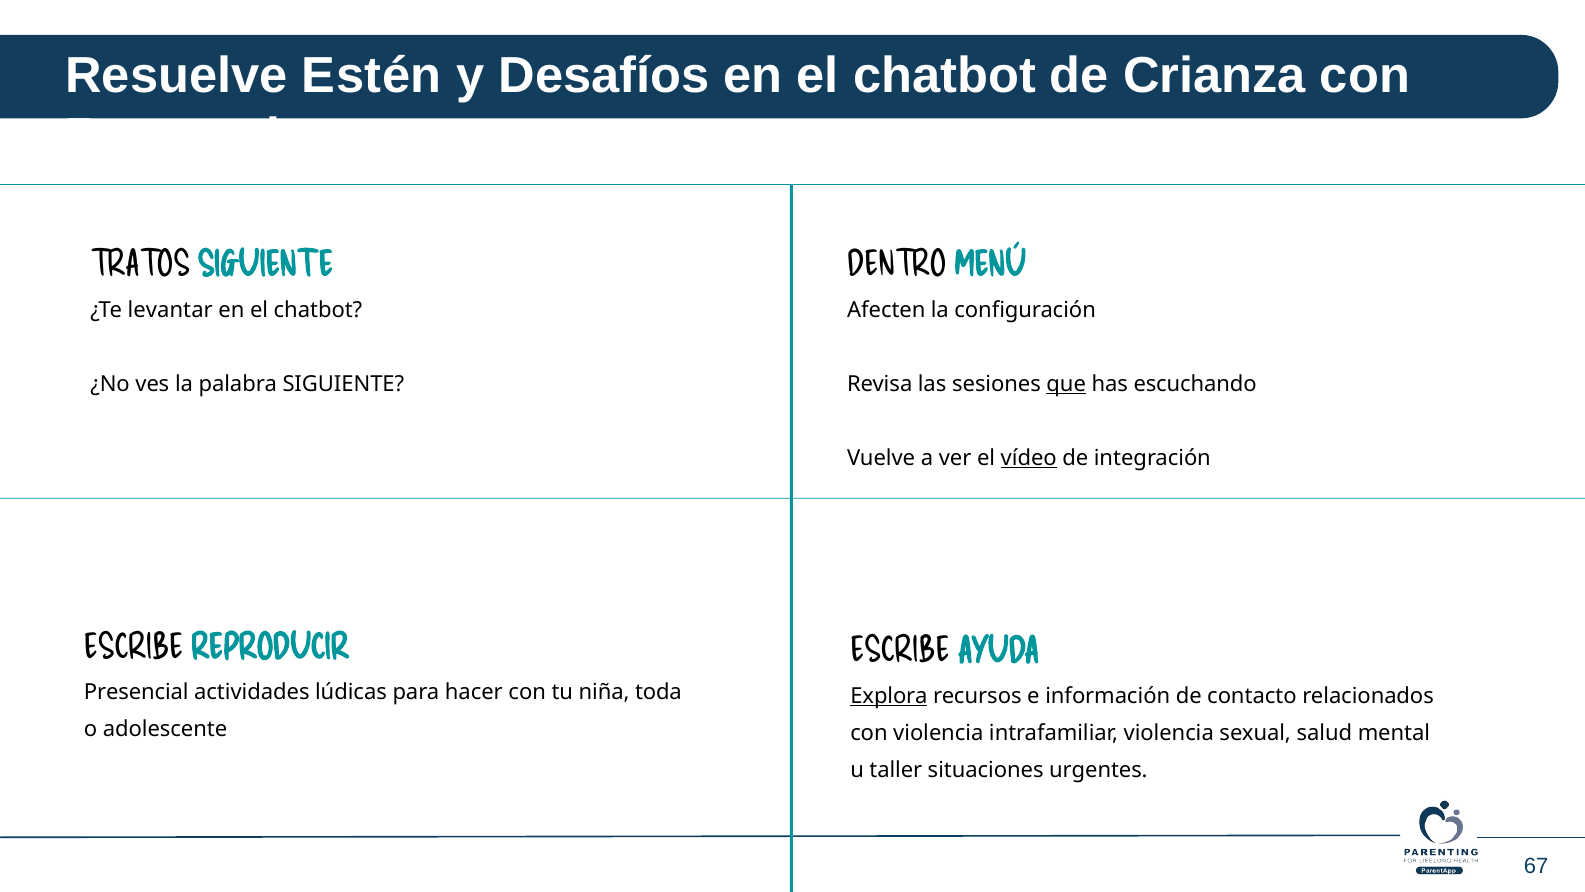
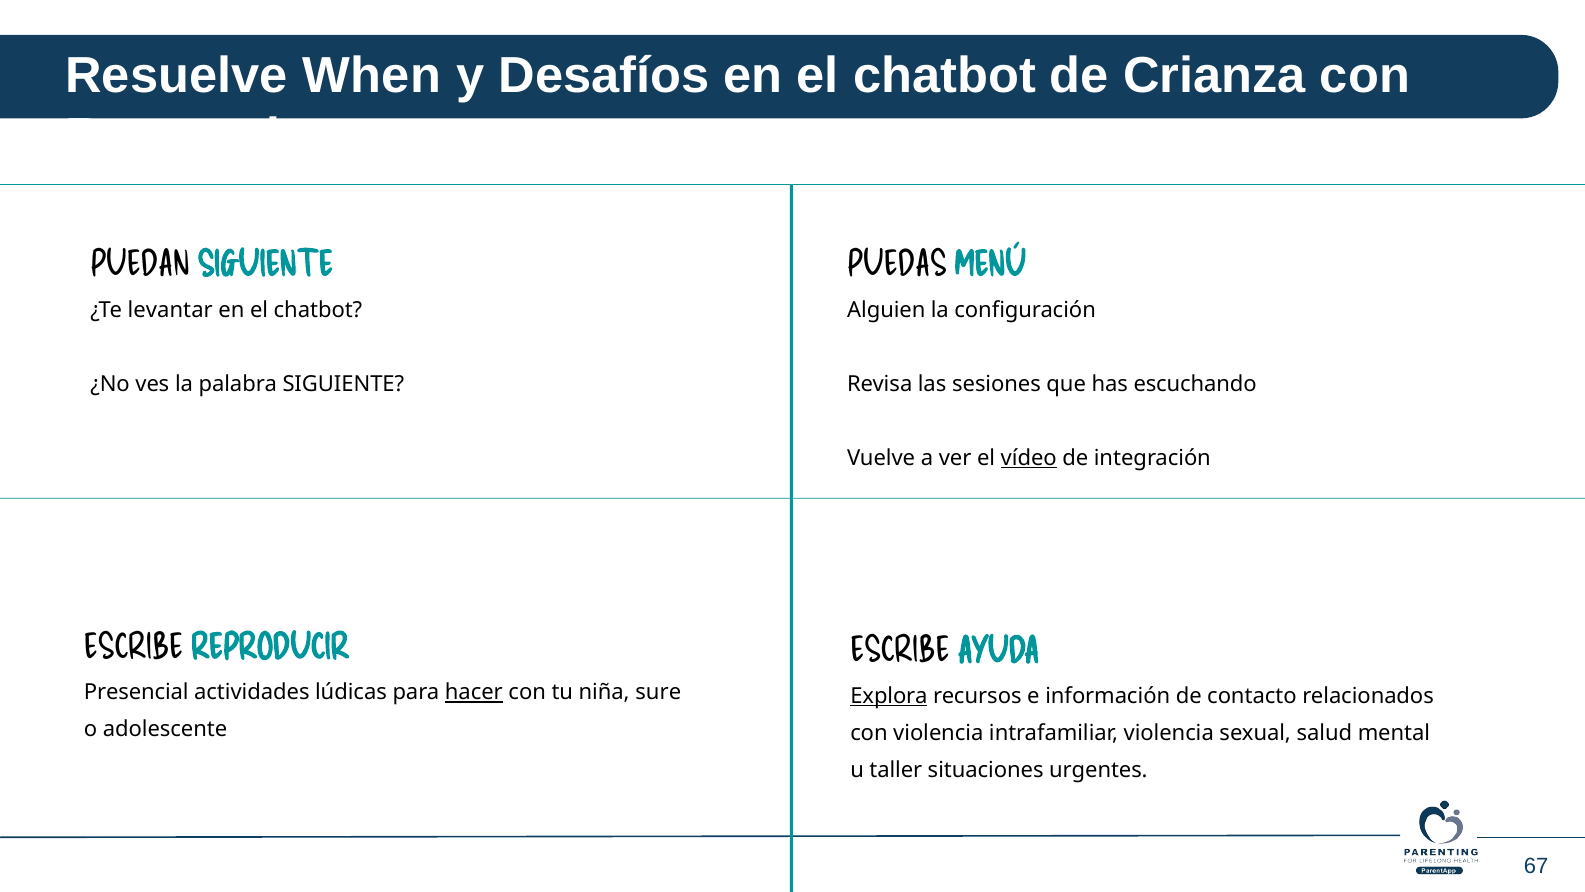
Estén: Estén -> When (372, 76)
TRATOS: TRATOS -> PUEDAN (140, 265)
DENTRO: DENTRO -> PUEDAS (897, 265)
Afecten: Afecten -> Alguien (886, 310)
que underline: present -> none (1066, 384)
hacer underline: none -> present (474, 692)
toda: toda -> sure (658, 692)
